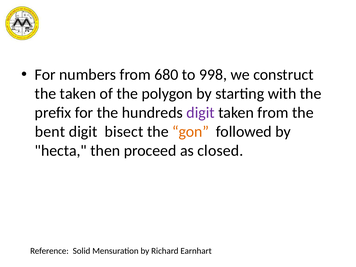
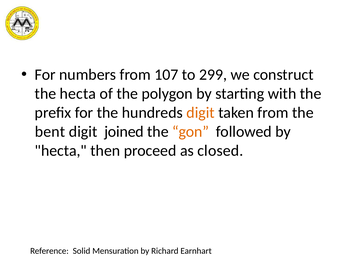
680: 680 -> 107 (166, 75)
998: 998 -> 299 (213, 75)
the taken: taken -> hecta (78, 94)
digit colour: purple -> orange (201, 113)
bisect: bisect -> joined (124, 132)
